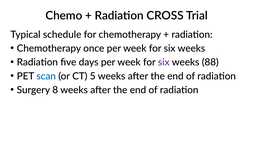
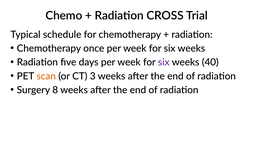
88: 88 -> 40 (210, 62)
scan colour: blue -> orange (46, 76)
5: 5 -> 3 (93, 76)
